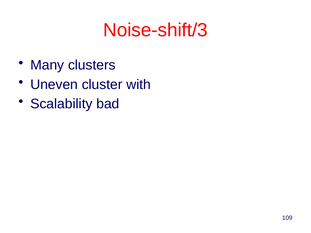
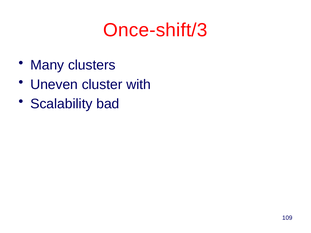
Noise-shift/3: Noise-shift/3 -> Once-shift/3 (155, 30)
